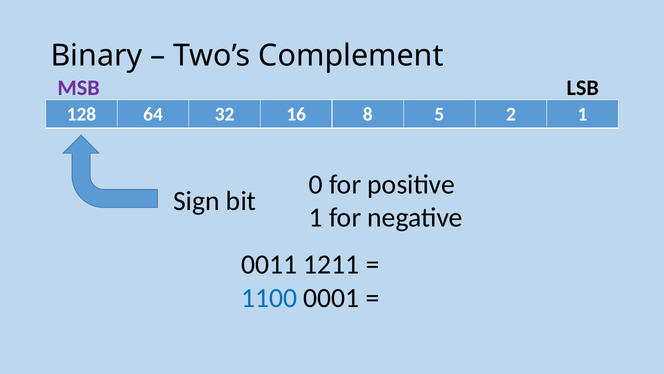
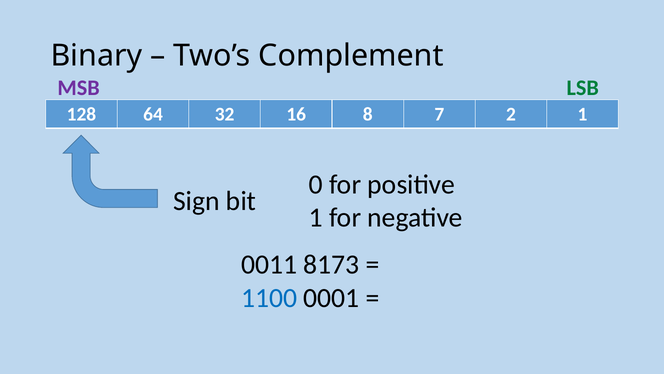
LSB colour: black -> green (583, 88)
5: 5 -> 7 (439, 114)
1211: 1211 -> 8173 (331, 264)
